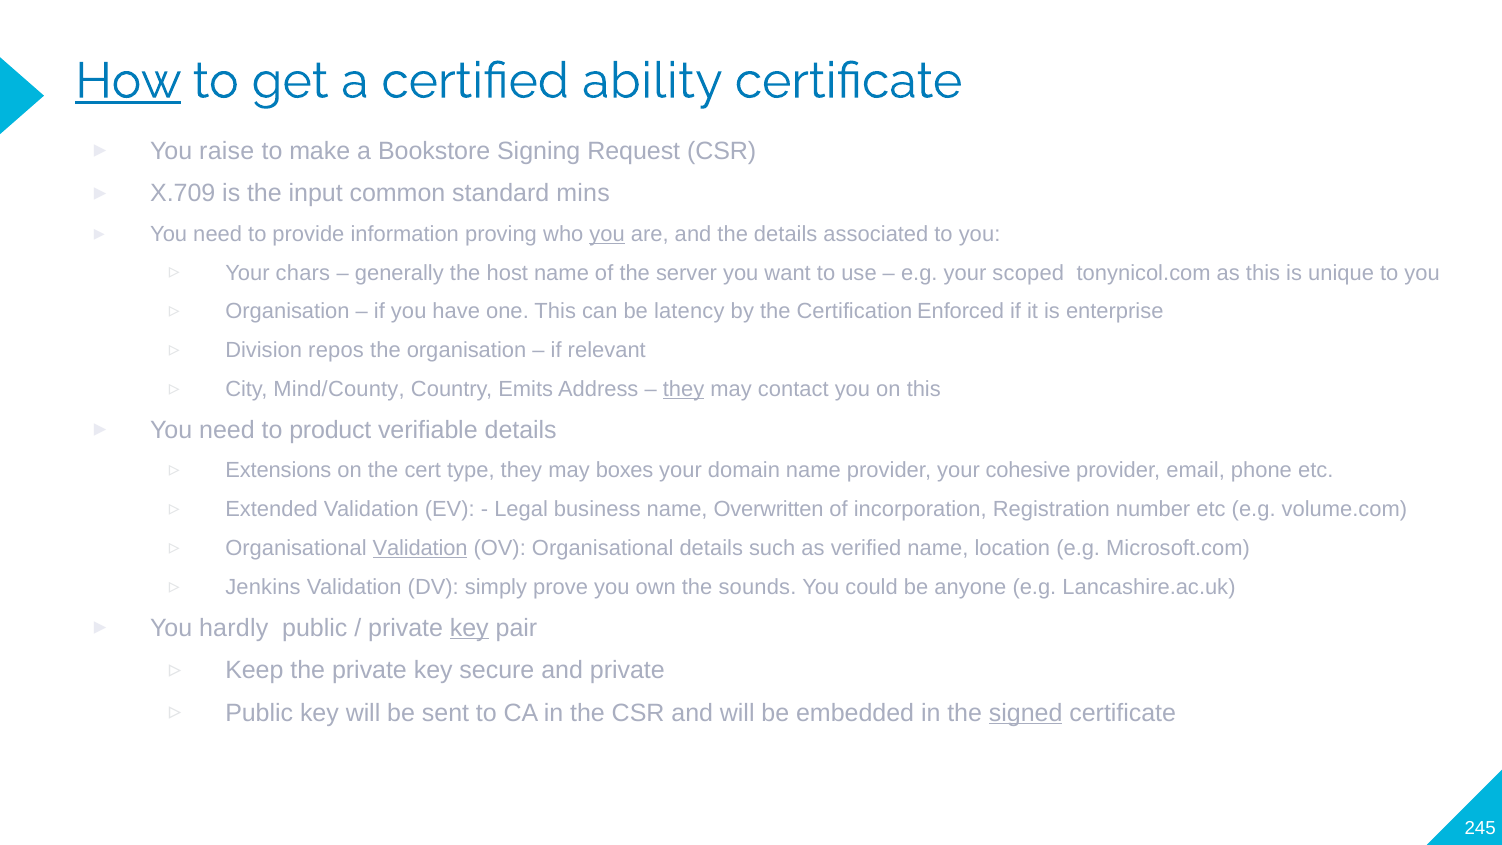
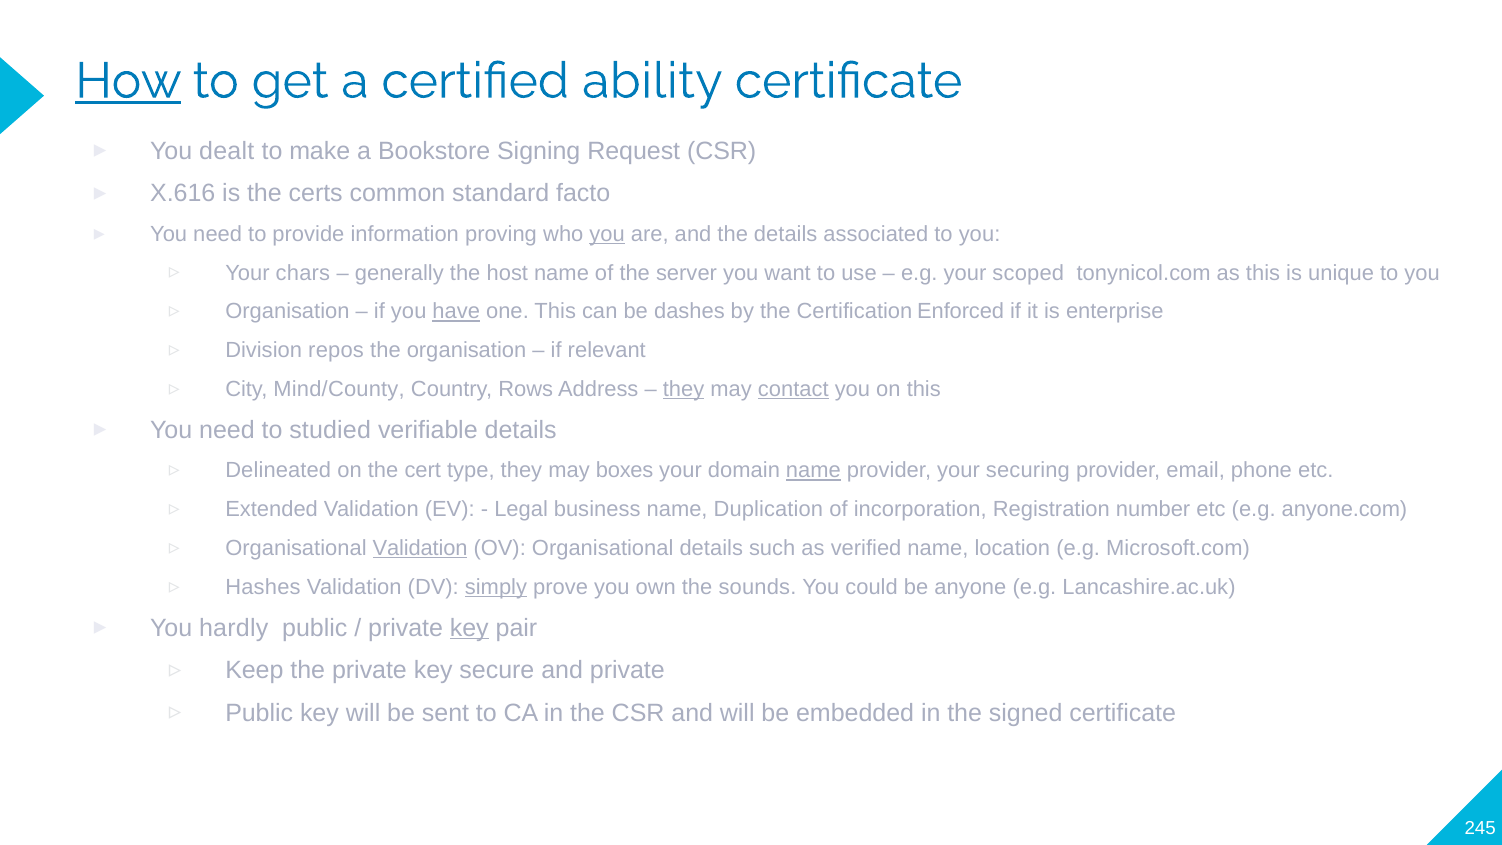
raise: raise -> dealt (227, 151)
X.709: X.709 -> X.616 (183, 193)
input: input -> certs (316, 193)
mins: mins -> facto (583, 193)
have underline: none -> present (456, 312)
latency: latency -> dashes (689, 312)
Emits: Emits -> Rows (526, 389)
contact underline: none -> present (793, 389)
product: product -> studied (330, 430)
Extensions: Extensions -> Delineated (278, 471)
name underline: none -> present (813, 471)
cohesive: cohesive -> securing (1028, 471)
Overwritten: Overwritten -> Duplication (768, 509)
volume.com: volume.com -> anyone.com (1344, 509)
Jenkins: Jenkins -> Hashes (263, 587)
simply underline: none -> present (496, 587)
signed underline: present -> none (1026, 713)
